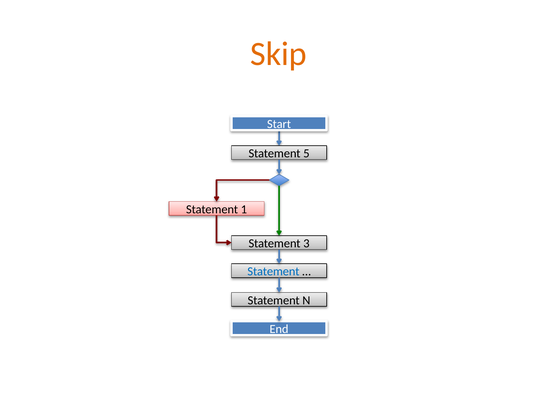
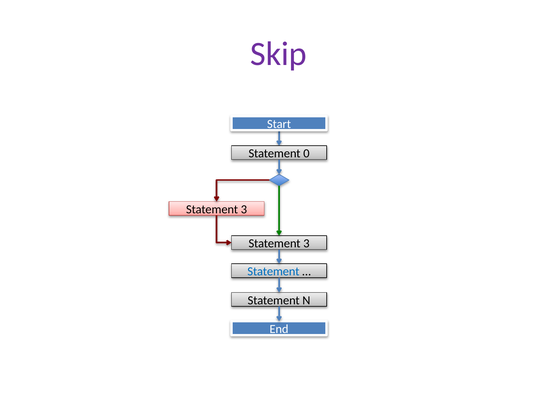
Skip colour: orange -> purple (278, 54)
5: 5 -> 0 (306, 153)
1: 1 -> 3 (244, 209)
